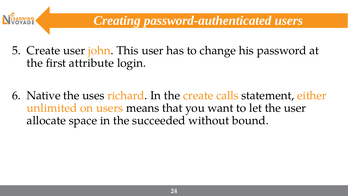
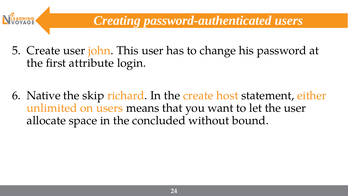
uses: uses -> skip (93, 95)
calls: calls -> host (227, 95)
succeeded: succeeded -> concluded (159, 120)
